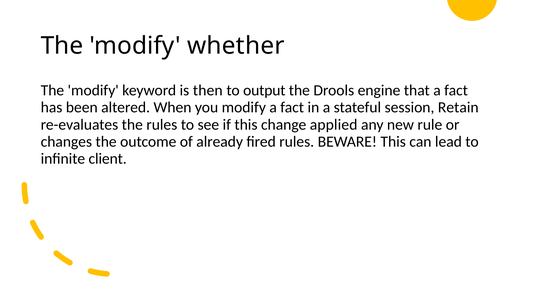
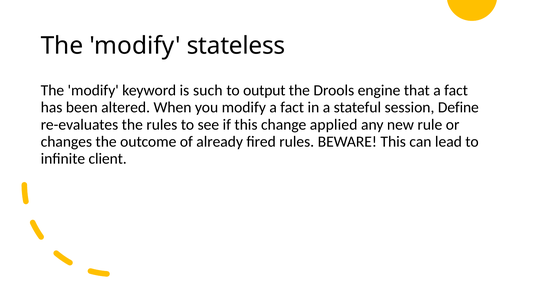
whether: whether -> stateless (236, 46)
then: then -> such (208, 91)
Retain: Retain -> Define (458, 108)
